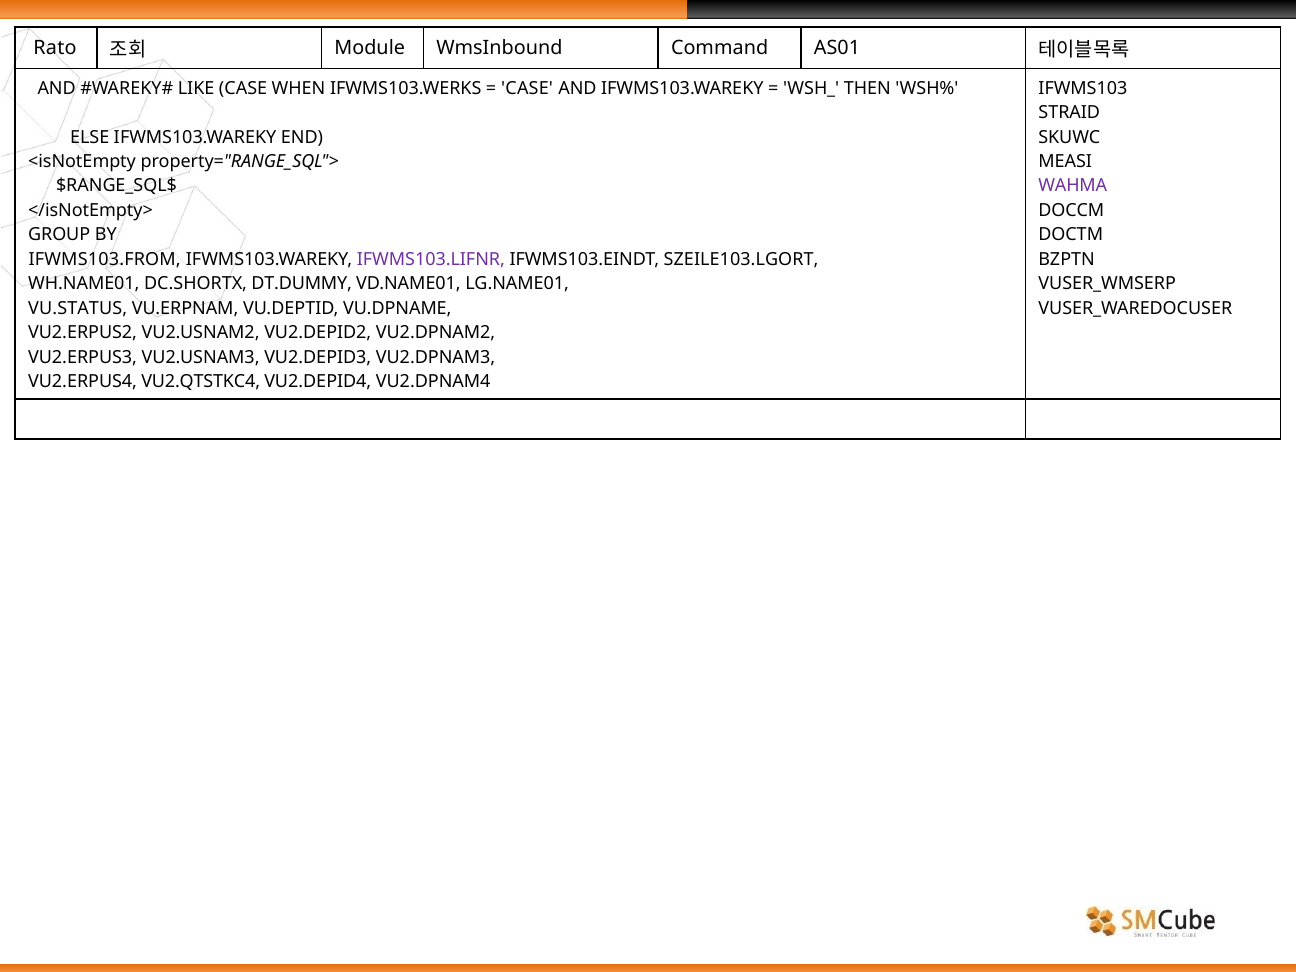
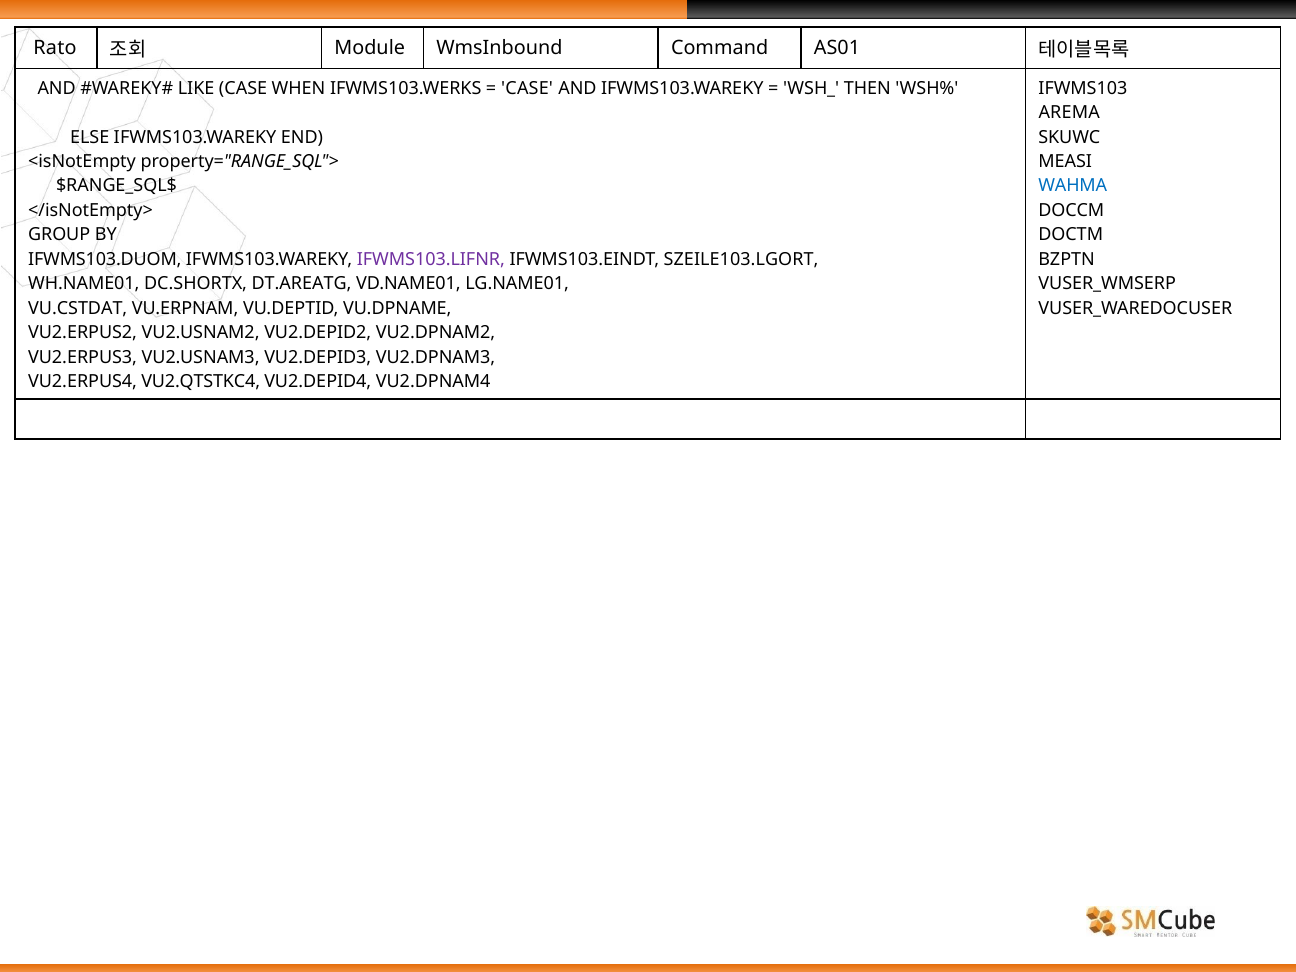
STRAID: STRAID -> AREMA (1069, 113)
WAHMA colour: purple -> blue (1073, 186)
IFWMS103.FROM: IFWMS103.FROM -> IFWMS103.DUOM (105, 259)
DT.DUMMY: DT.DUMMY -> DT.AREATG (302, 284)
VU.STATUS: VU.STATUS -> VU.CSTDAT (78, 308)
